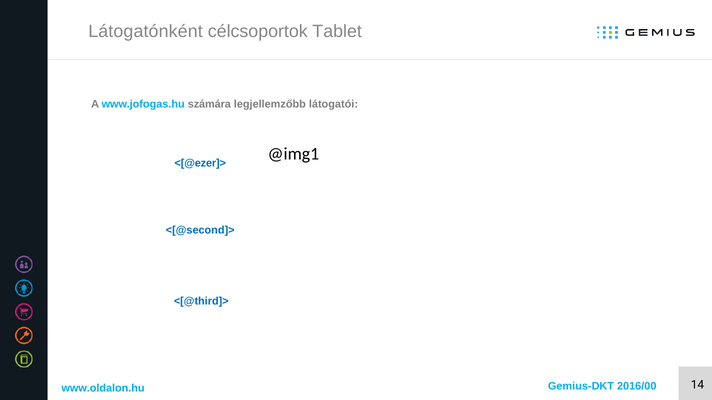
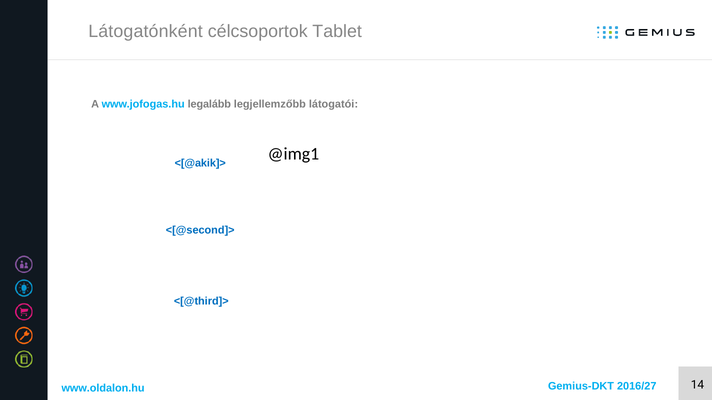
számára: számára -> legalább (209, 104)
<[@ezer]>: <[@ezer]> -> <[@akik]> (200, 163)
2016/00: 2016/00 -> 2016/27 (637, 387)
